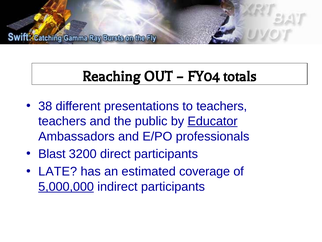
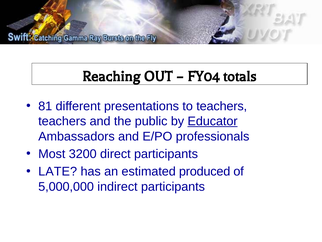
38: 38 -> 81 (45, 106)
Blast: Blast -> Most (52, 154)
coverage: coverage -> produced (205, 171)
5,000,000 underline: present -> none (66, 186)
